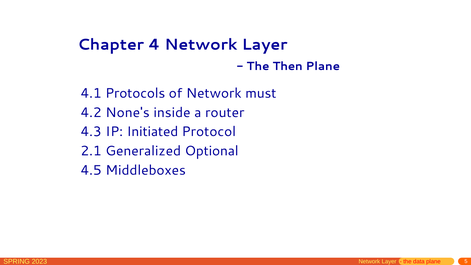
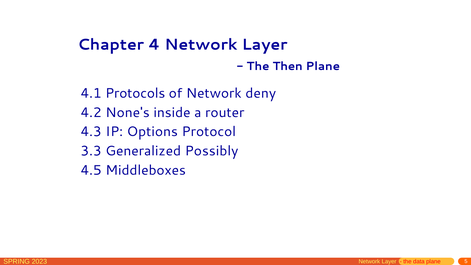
must: must -> deny (261, 93)
Initiated: Initiated -> Options (152, 132)
2.1: 2.1 -> 3.3 (91, 151)
Optional: Optional -> Possibly (212, 151)
